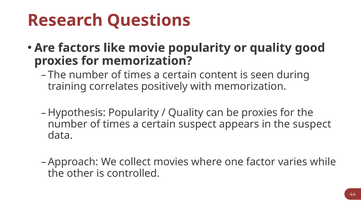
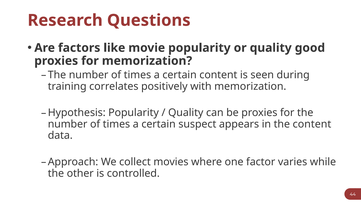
the suspect: suspect -> content (312, 124)
